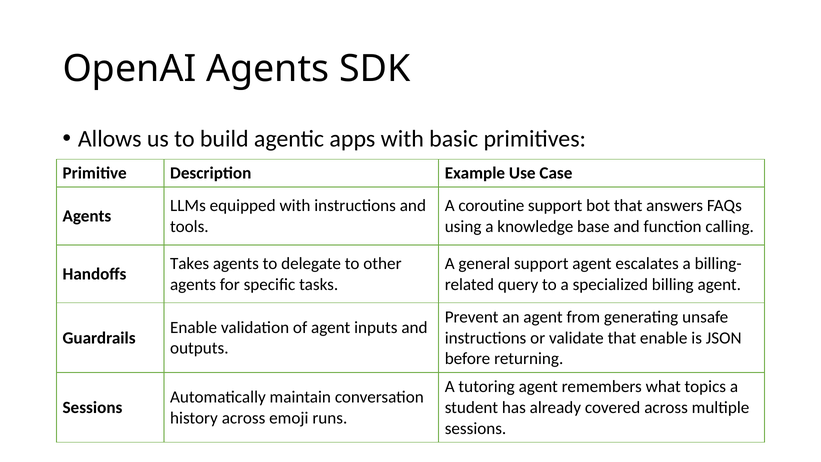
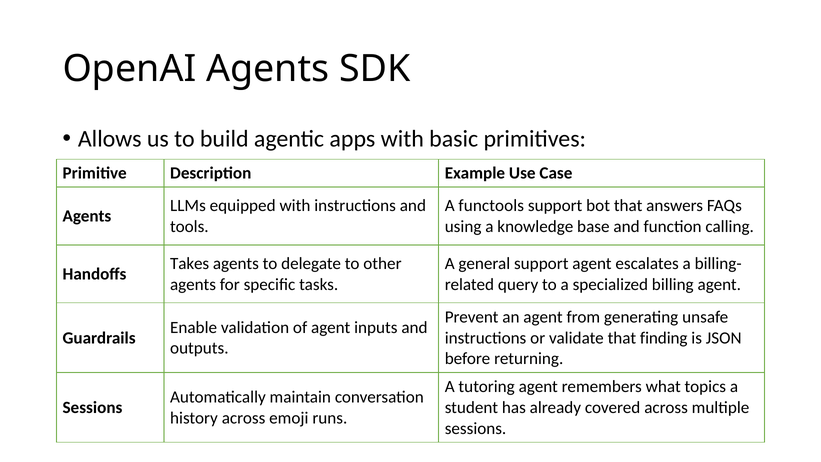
coroutine: coroutine -> functools (491, 206)
that enable: enable -> finding (664, 338)
